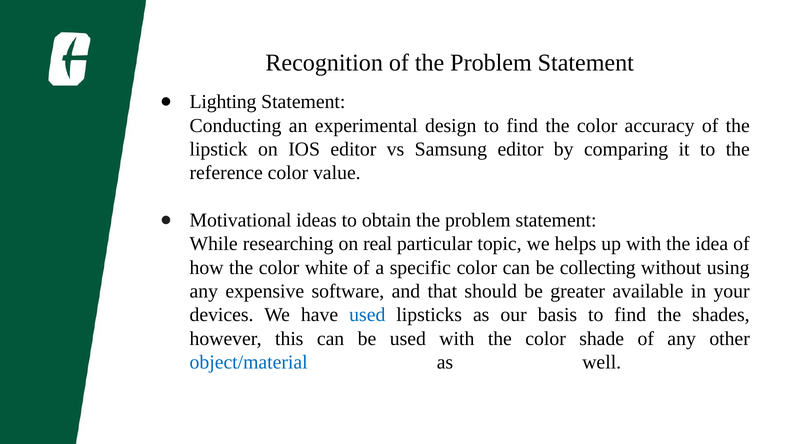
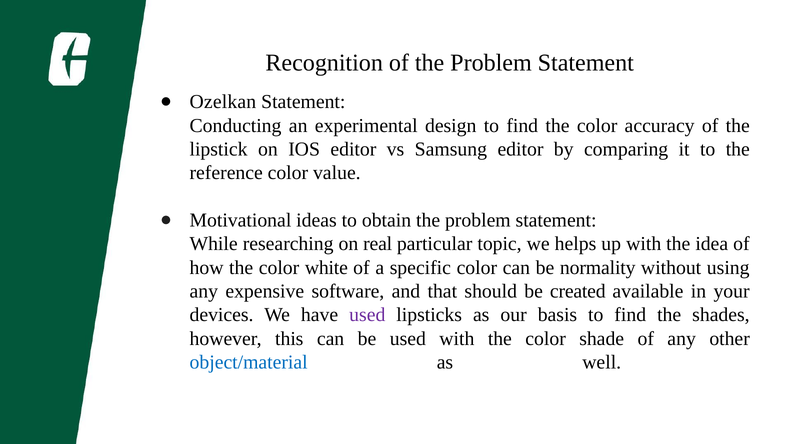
Lighting: Lighting -> Ozelkan (223, 102)
collecting: collecting -> normality (598, 267)
greater: greater -> created (578, 291)
used colour: blue -> purple (367, 315)
